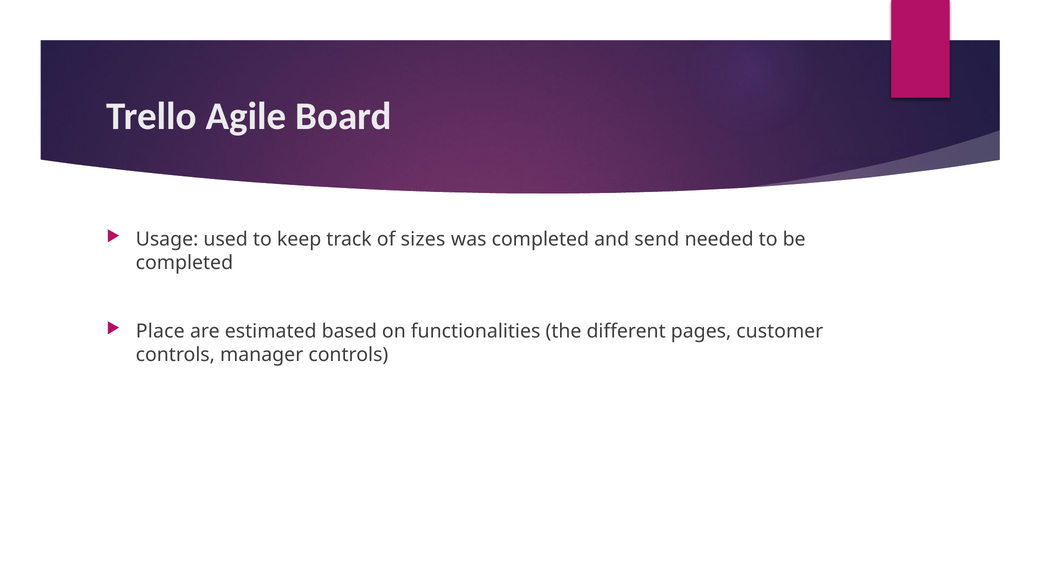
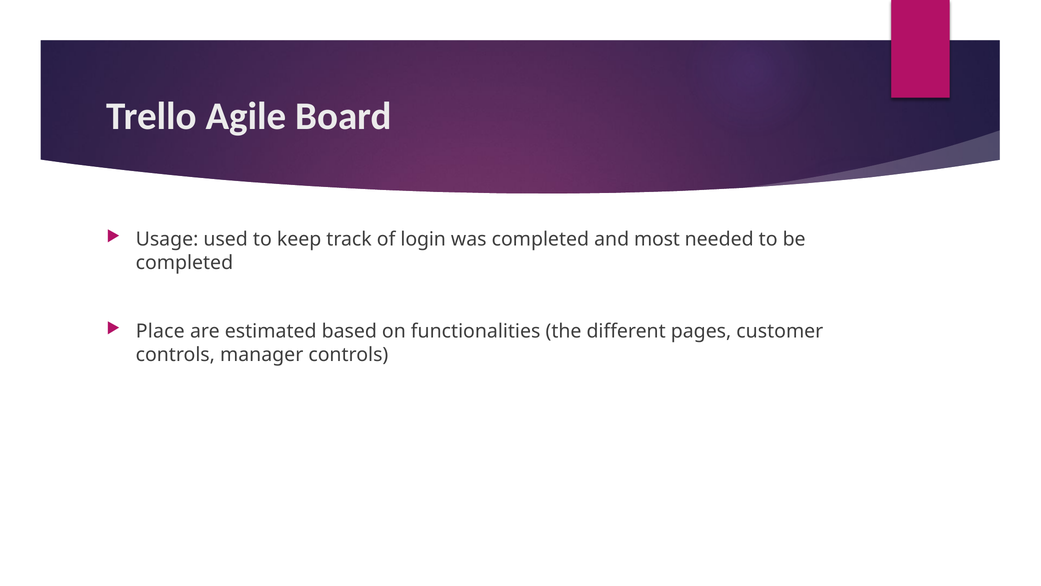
sizes: sizes -> login (423, 239)
send: send -> most (657, 239)
